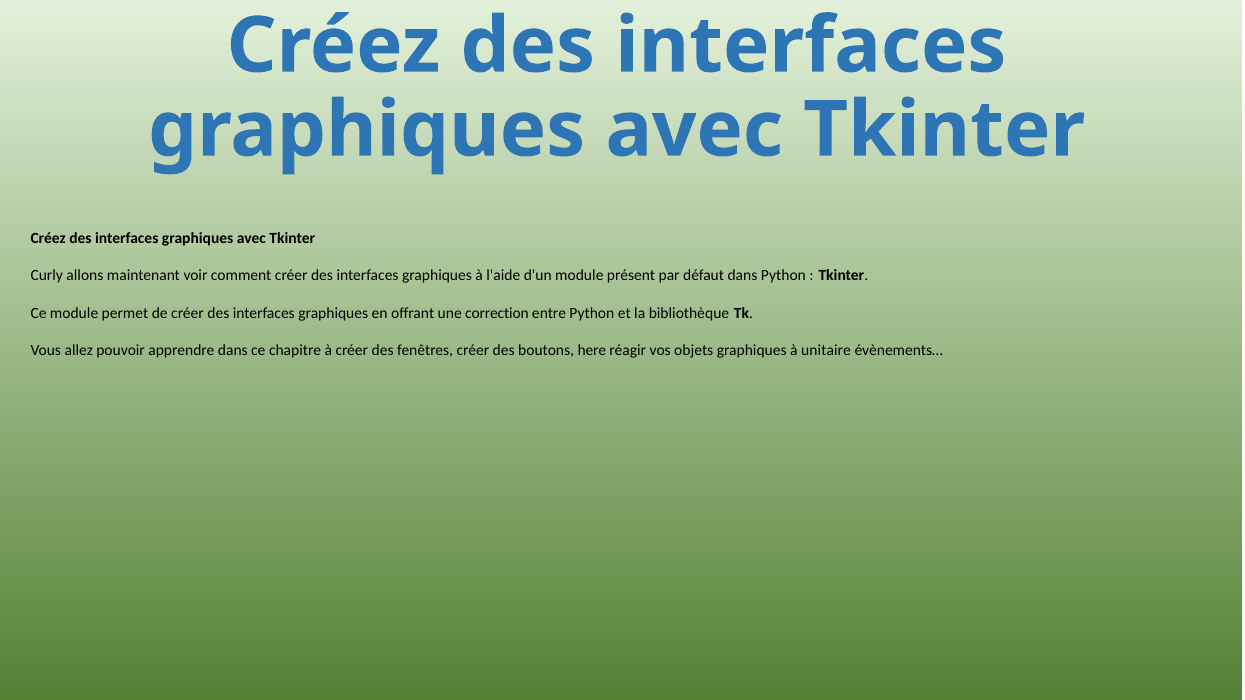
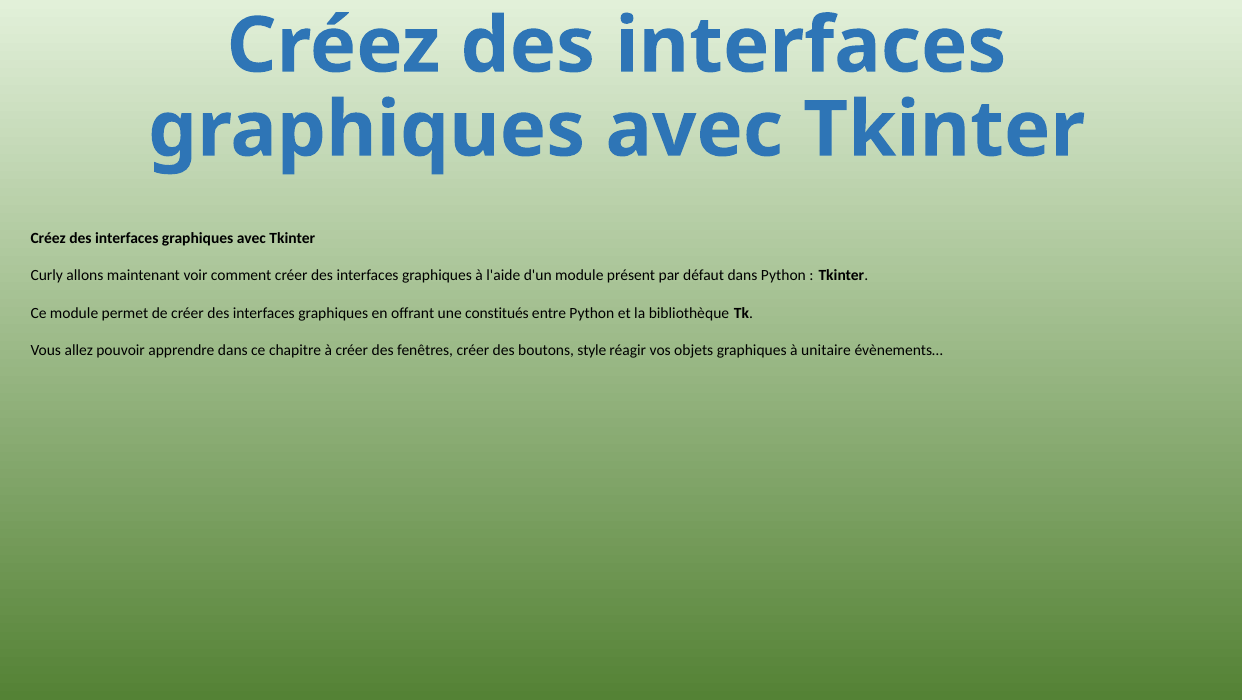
correction: correction -> constitués (497, 313)
here: here -> style (592, 351)
